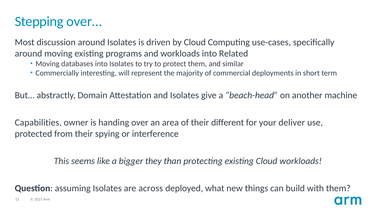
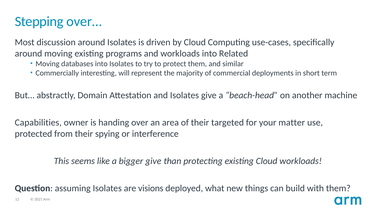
different: different -> targeted (228, 123)
deliver: deliver -> matter (292, 123)
bigger they: they -> give (153, 161)
across: across -> visions (151, 189)
